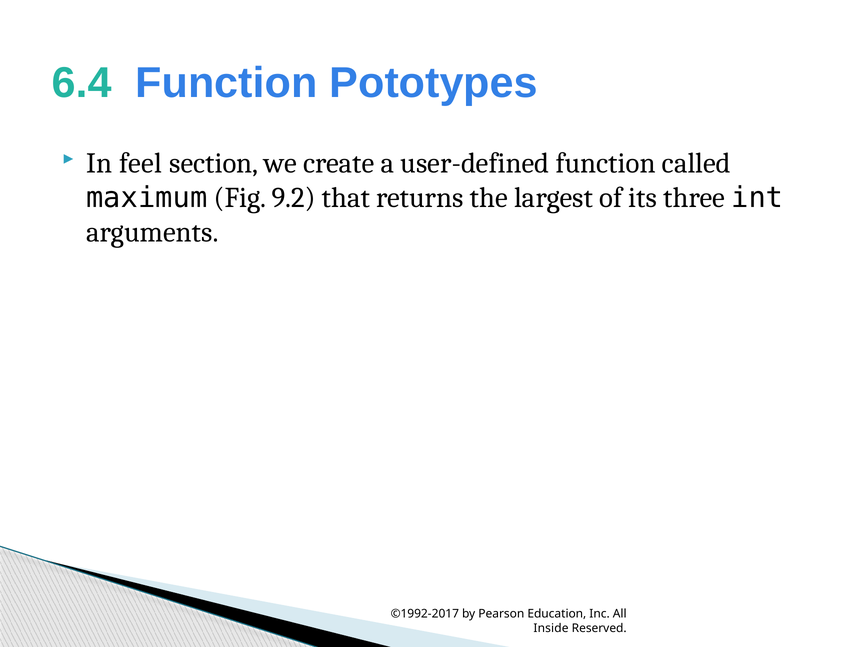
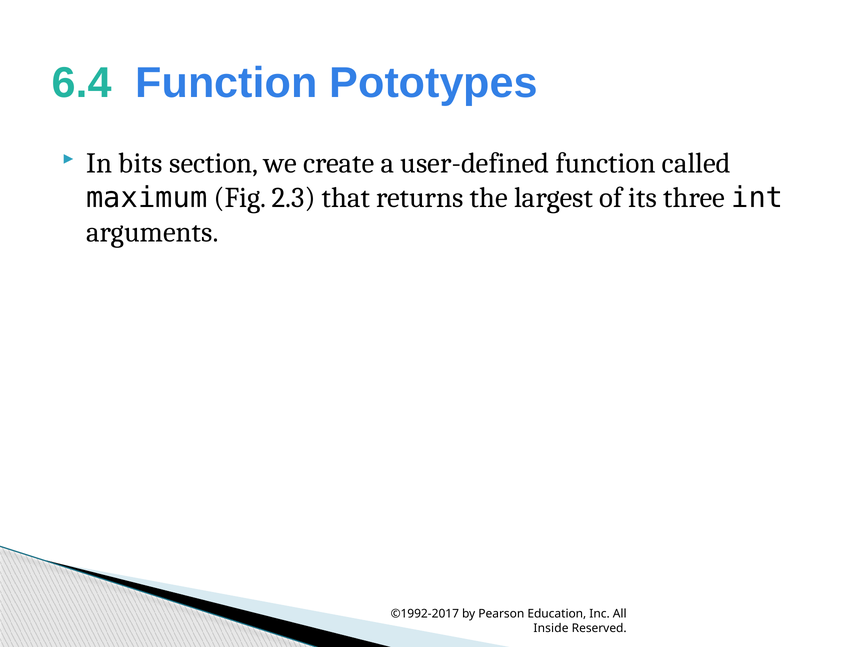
feel: feel -> bits (141, 163)
9.2: 9.2 -> 2.3 (294, 198)
